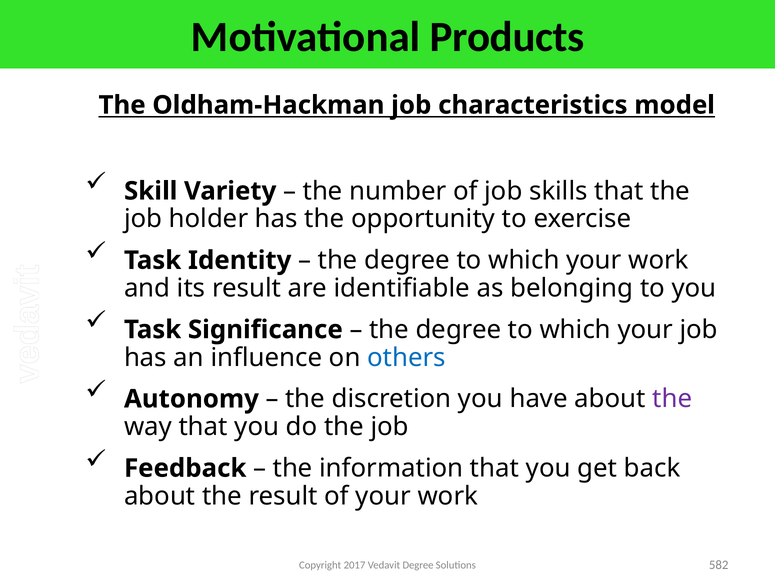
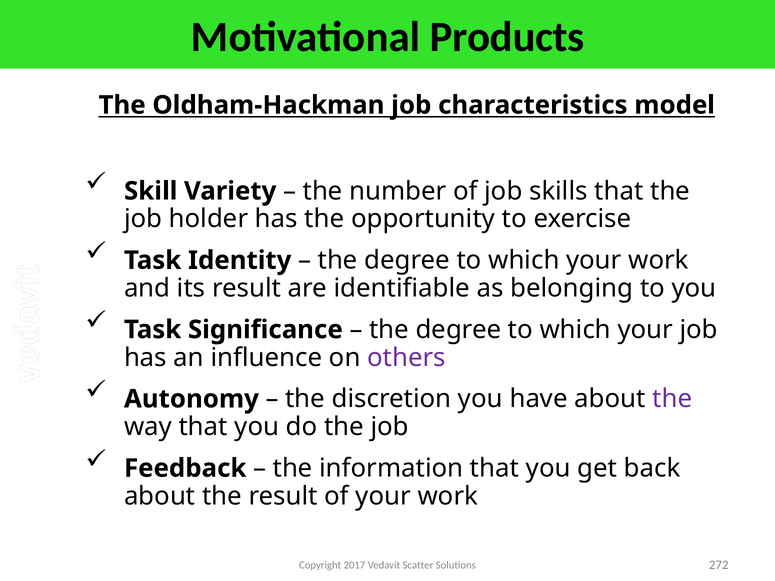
others colour: blue -> purple (406, 358)
Vedavit Degree: Degree -> Scatter (418, 565)
582: 582 -> 272 (719, 565)
